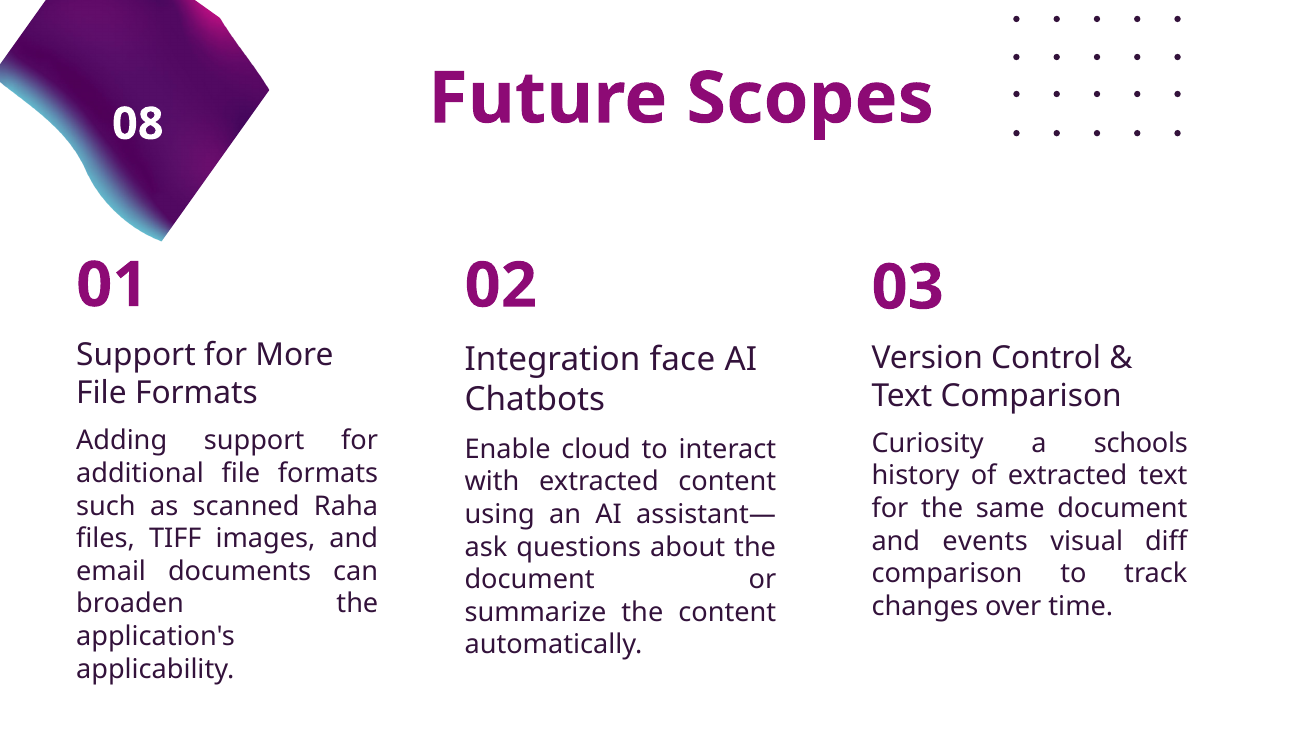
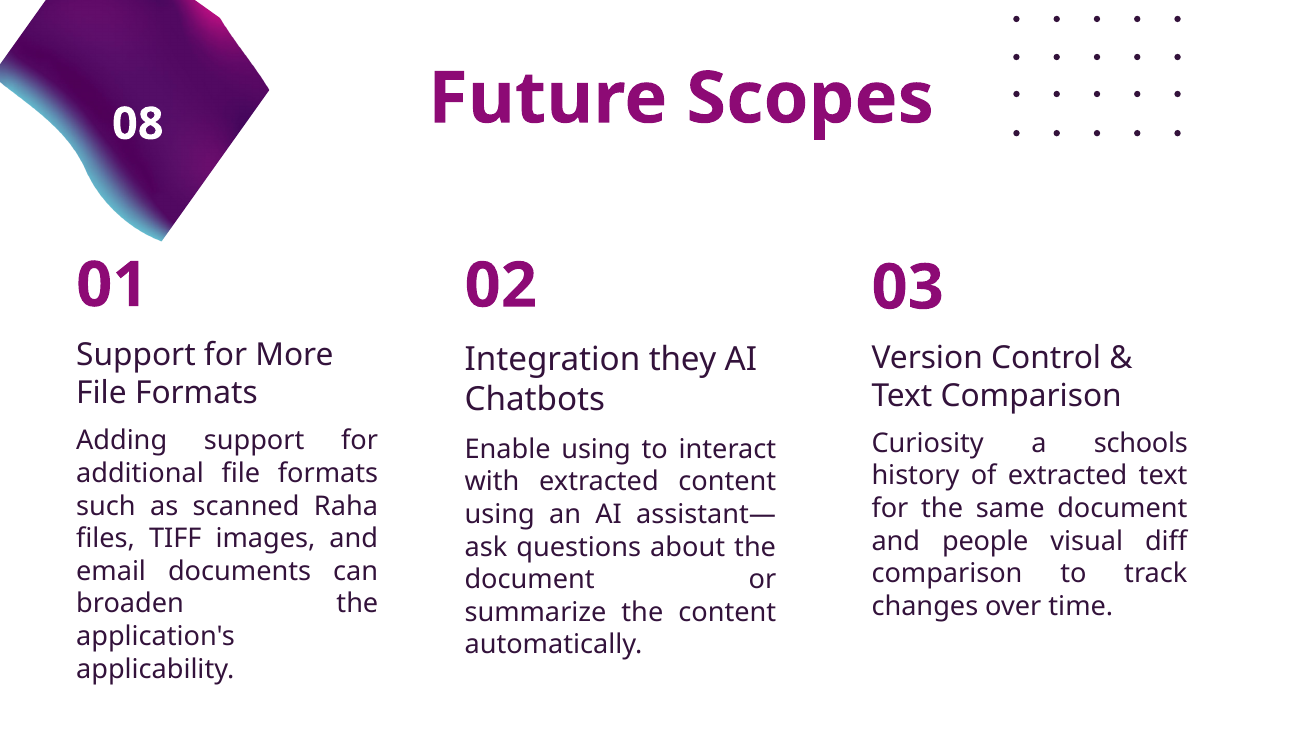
face: face -> they (683, 359)
Enable cloud: cloud -> using (596, 449)
events: events -> people (985, 541)
